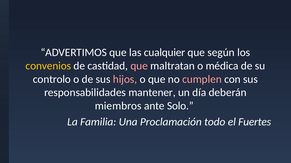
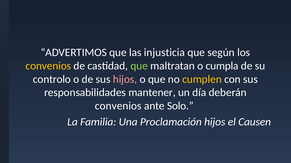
cualquier: cualquier -> injusticia (164, 53)
que colour: pink -> light green (139, 66)
médica: médica -> cumpla (222, 66)
cumplen colour: pink -> yellow (202, 79)
miembros: miembros -> convenios (118, 106)
Proclamación todo: todo -> hijos (215, 122)
Fuertes: Fuertes -> Causen (255, 122)
